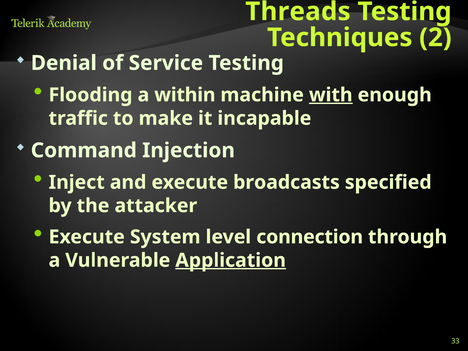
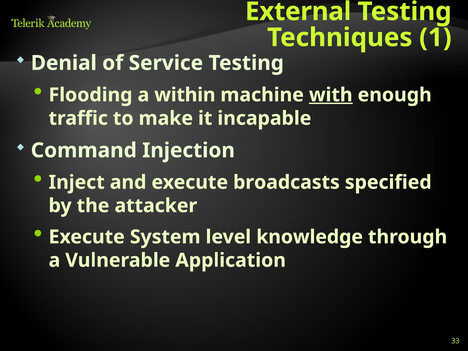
Threads: Threads -> External (298, 12)
2: 2 -> 1 (435, 38)
connection: connection -> knowledge (310, 237)
Application underline: present -> none (231, 260)
